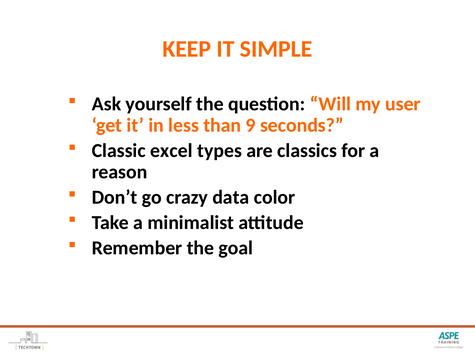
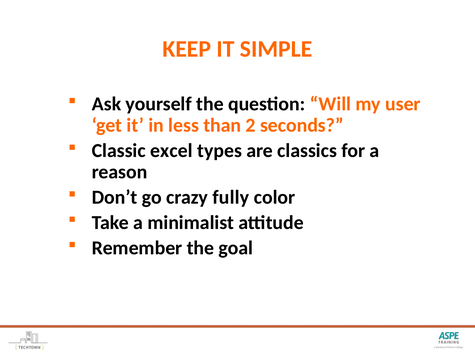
9: 9 -> 2 (251, 125)
data: data -> fully (231, 197)
